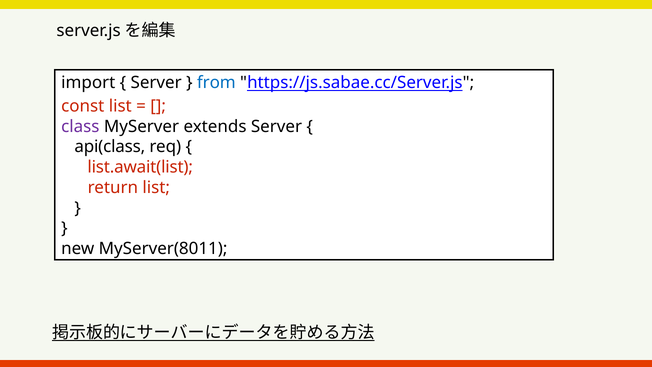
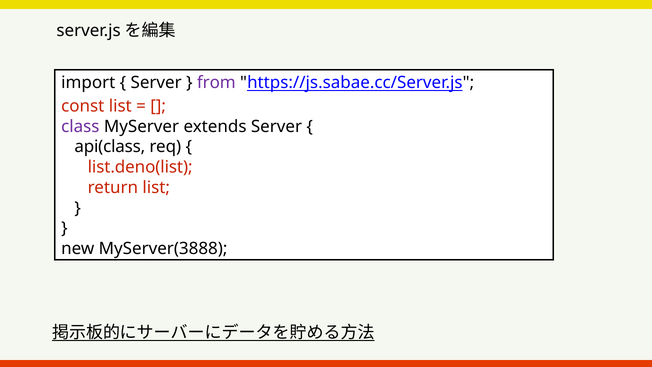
from colour: blue -> purple (216, 83)
list.await(list: list.await(list -> list.deno(list (140, 167)
MyServer(8011: MyServer(8011 -> MyServer(3888 (163, 249)
